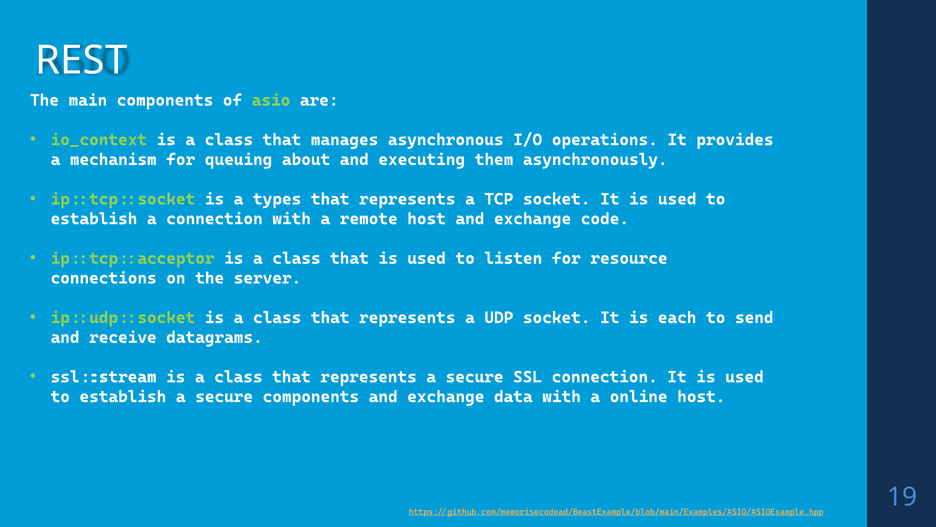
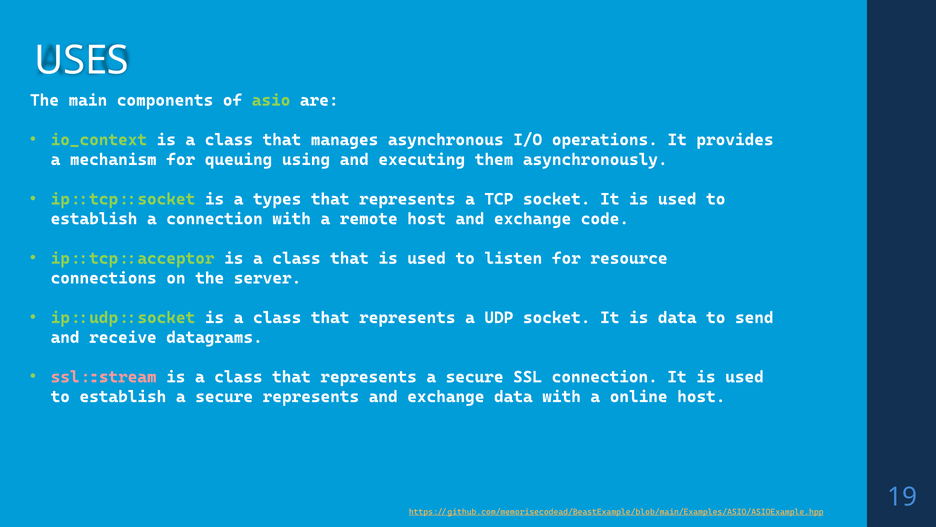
REST: REST -> USES (82, 61)
about: about -> using (306, 159)
is each: each -> data (677, 317)
ssl::stream colour: white -> pink (104, 377)
secure components: components -> represents (311, 396)
